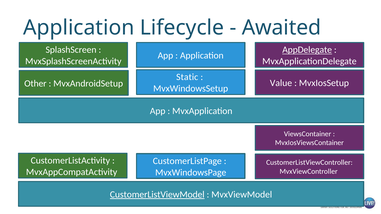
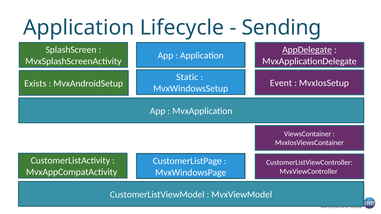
Awaited: Awaited -> Sending (281, 28)
Value: Value -> Event (281, 83)
Other: Other -> Exists (35, 84)
CustomerListViewModel underline: present -> none (157, 195)
